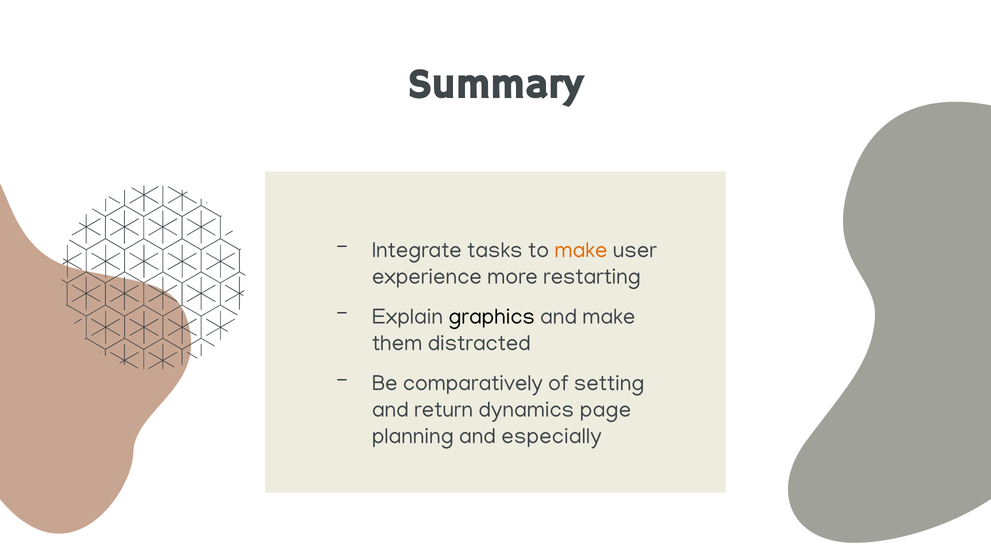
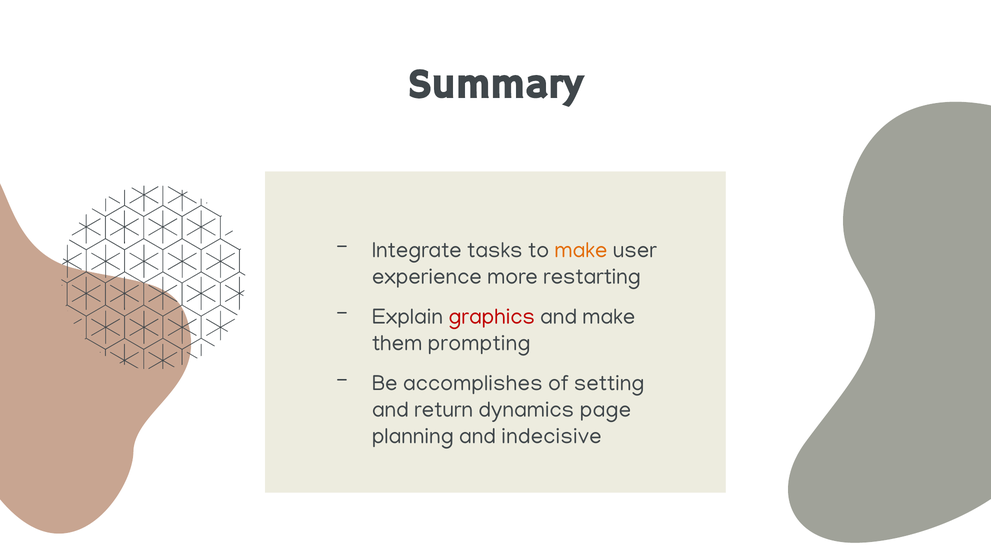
graphics colour: black -> red (492, 316)
distracted: distracted -> prompting (479, 343)
comparatively: comparatively -> accomplishes (473, 383)
especially: especially -> indecisive (552, 436)
